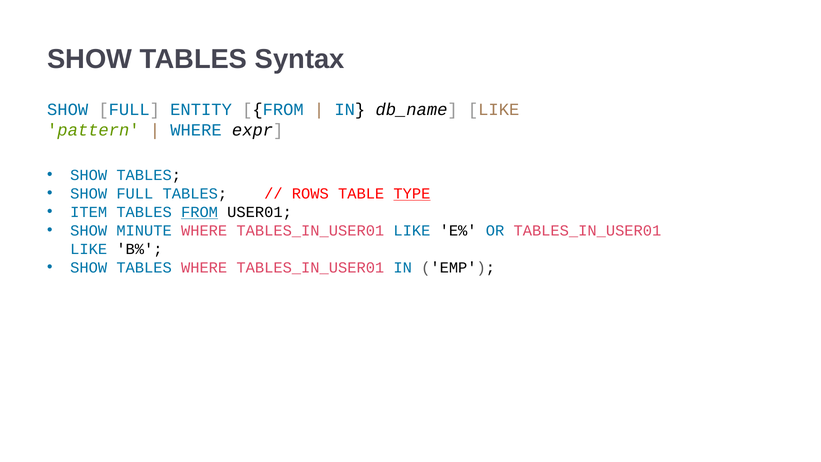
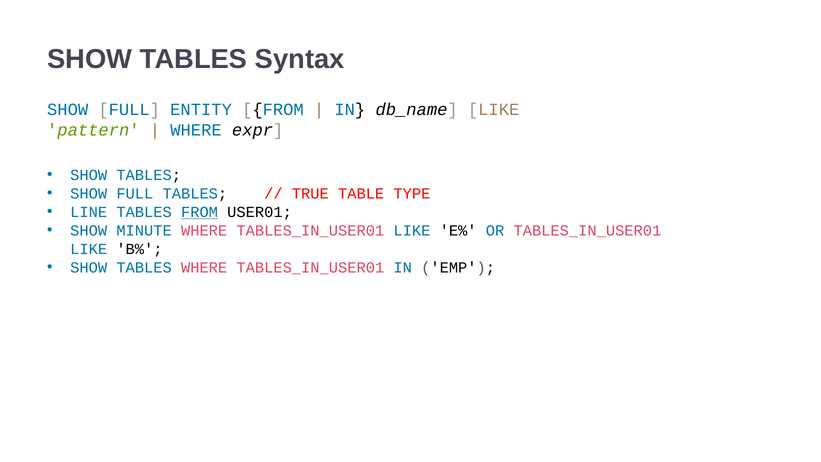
ROWS: ROWS -> TRUE (310, 194)
TYPE underline: present -> none (412, 194)
ITEM: ITEM -> LINE (89, 212)
